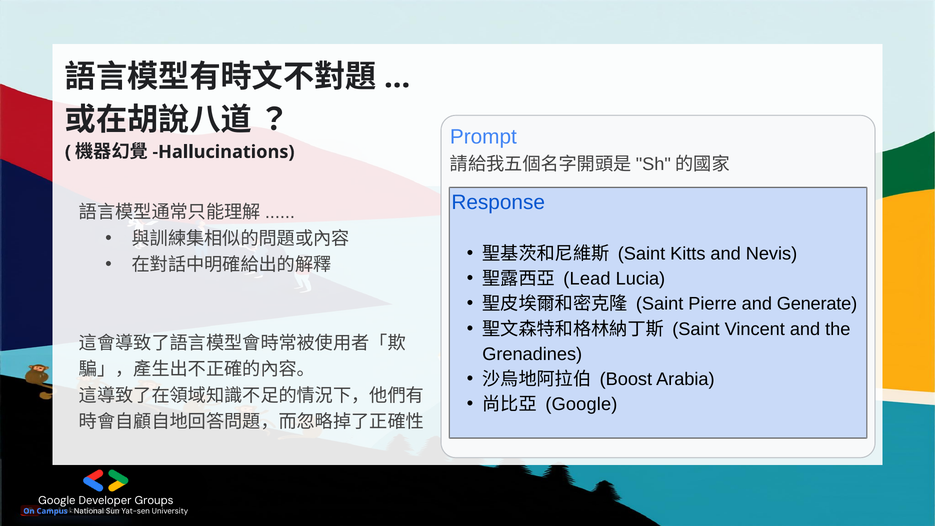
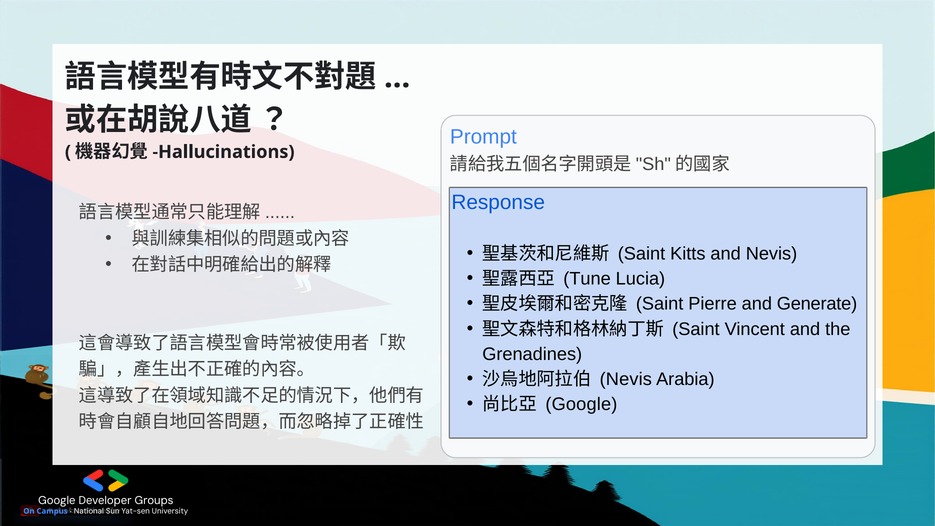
Lead: Lead -> Tune (587, 279)
Boost: Boost -> Nevis (626, 379)
